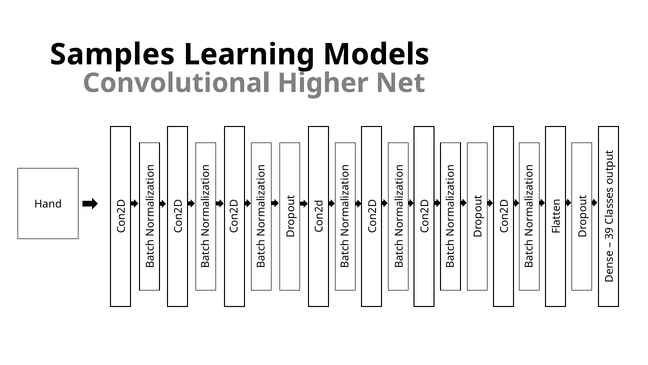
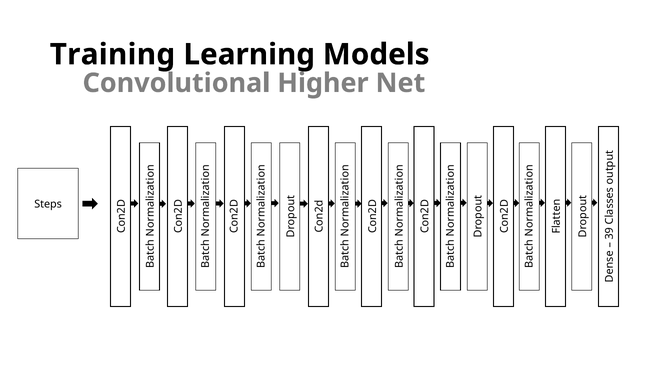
Samples: Samples -> Training (112, 54)
Hand: Hand -> Steps (48, 204)
